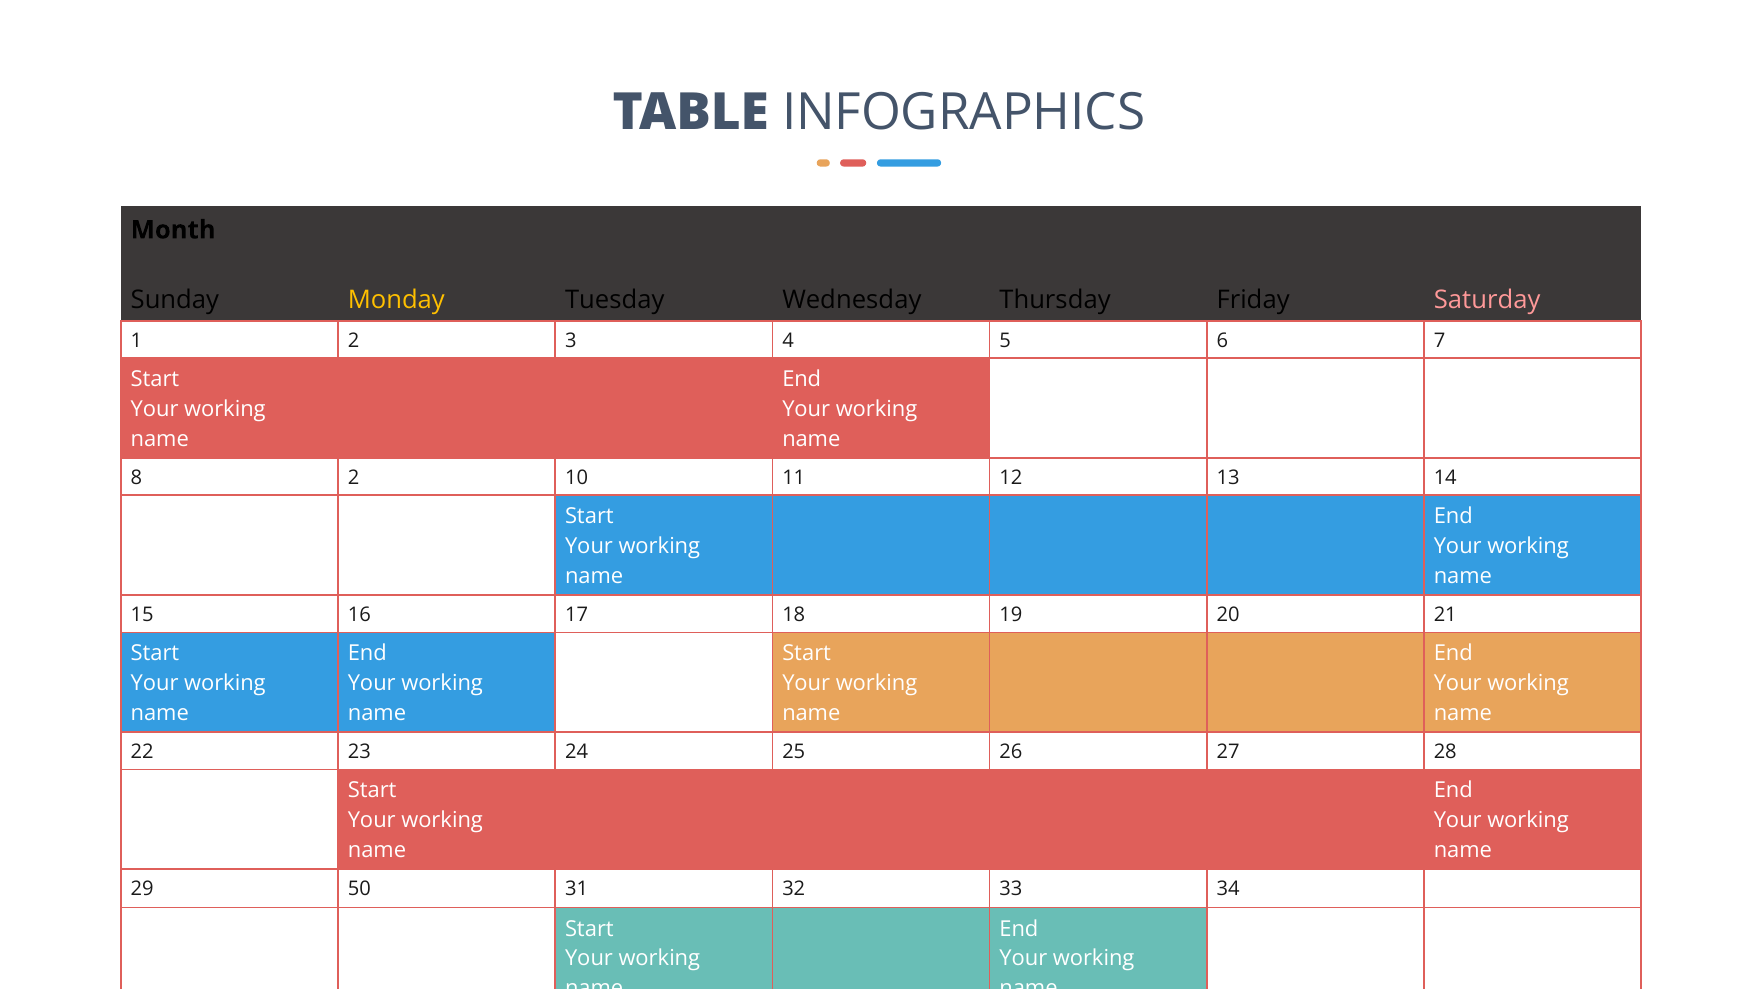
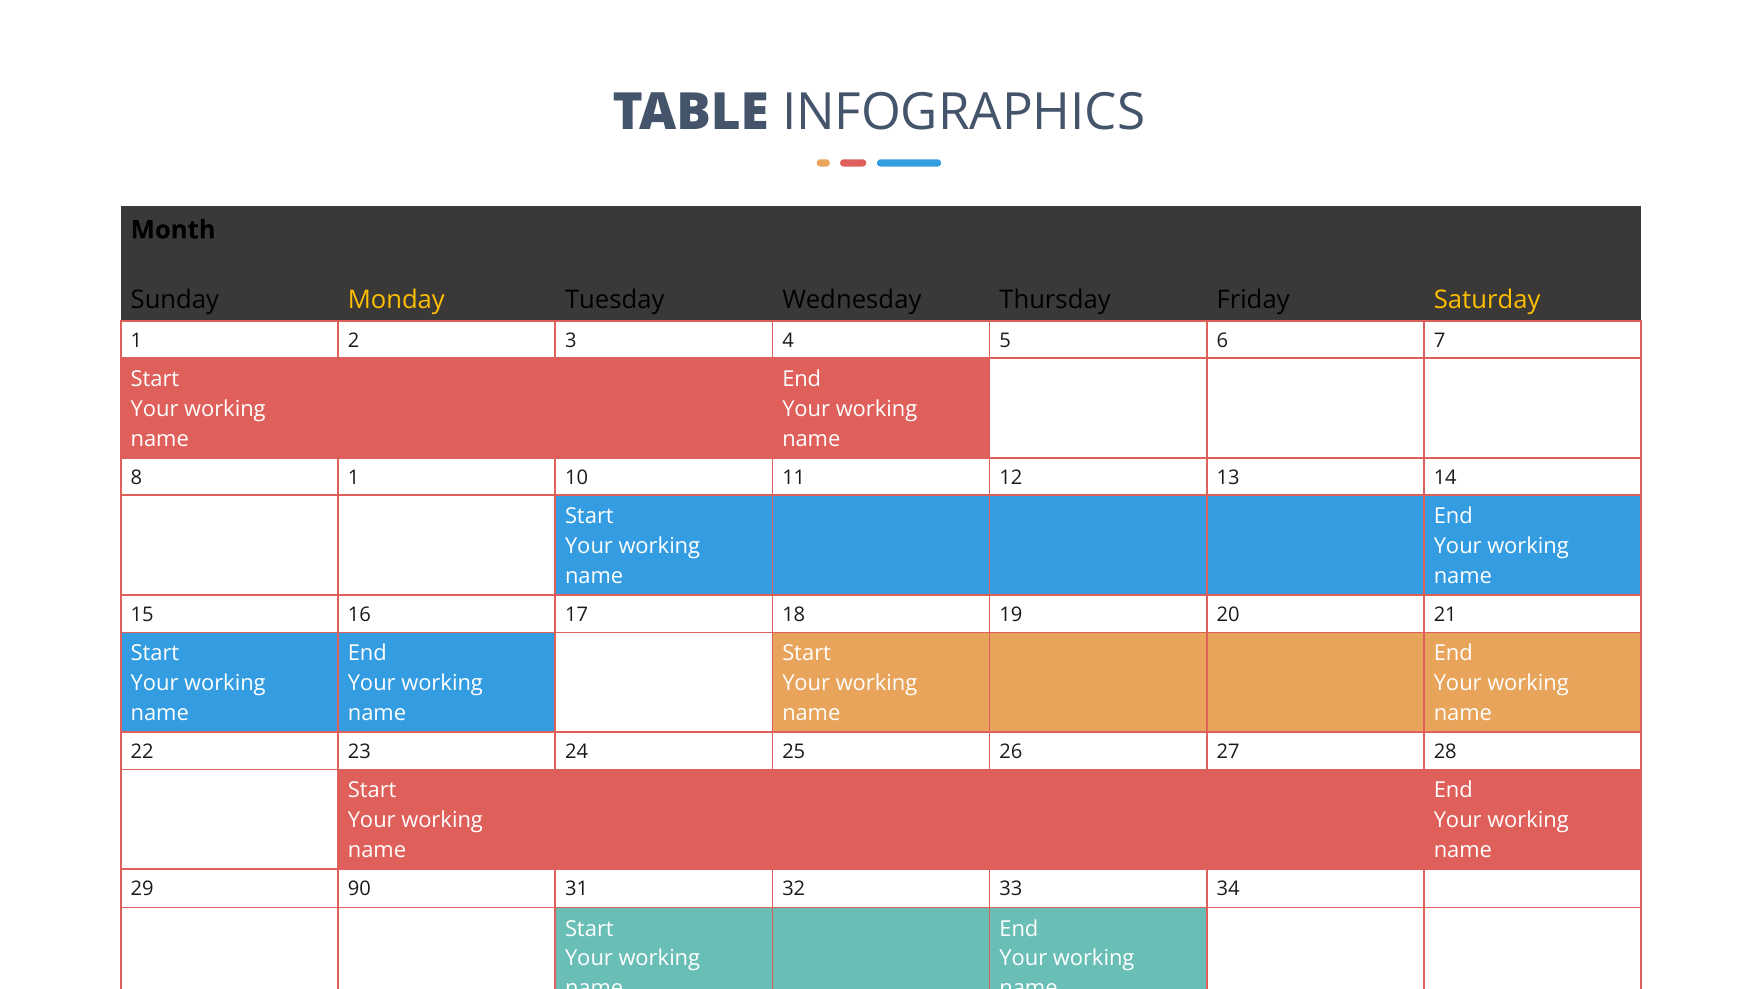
Saturday colour: pink -> yellow (1487, 300)
8 2: 2 -> 1 (354, 478)
50: 50 -> 90 (359, 889)
